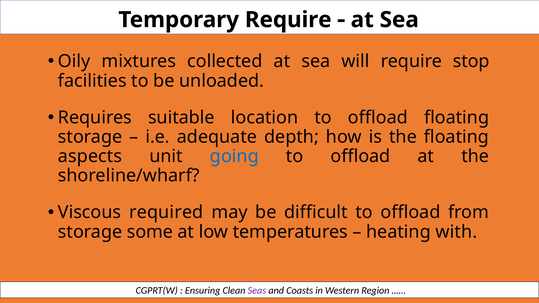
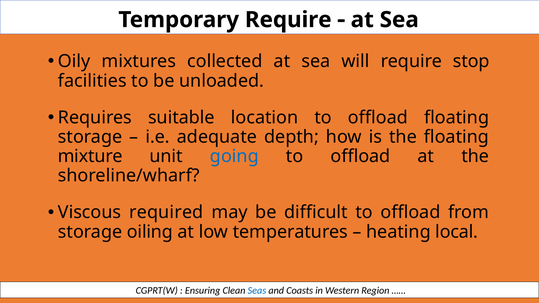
aspects: aspects -> mixture (90, 156)
some: some -> oiling (150, 232)
with: with -> local (457, 232)
Seas colour: purple -> blue (257, 291)
